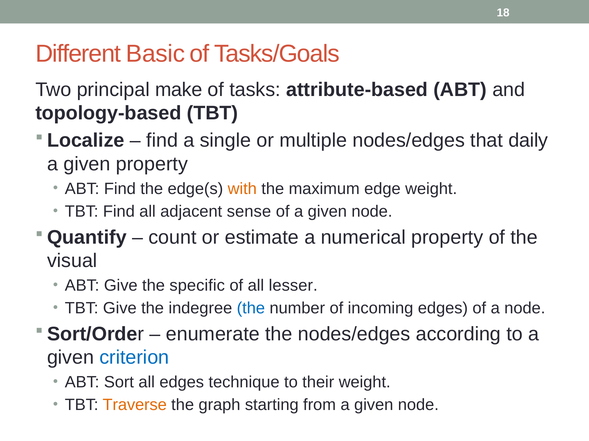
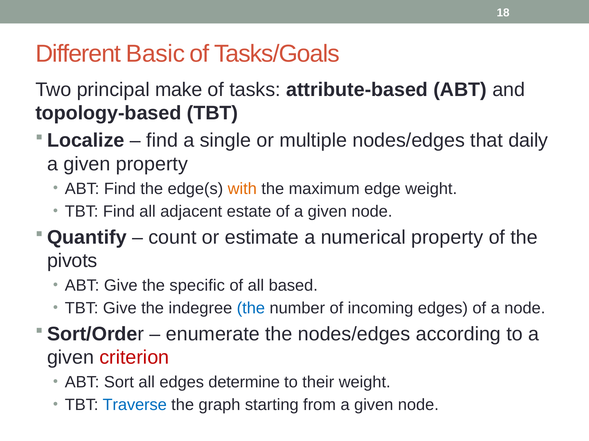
sense: sense -> estate (249, 212)
visual: visual -> pivots (72, 261)
lesser: lesser -> based (293, 286)
criterion colour: blue -> red (134, 358)
technique: technique -> determine (244, 383)
Traverse colour: orange -> blue (135, 406)
